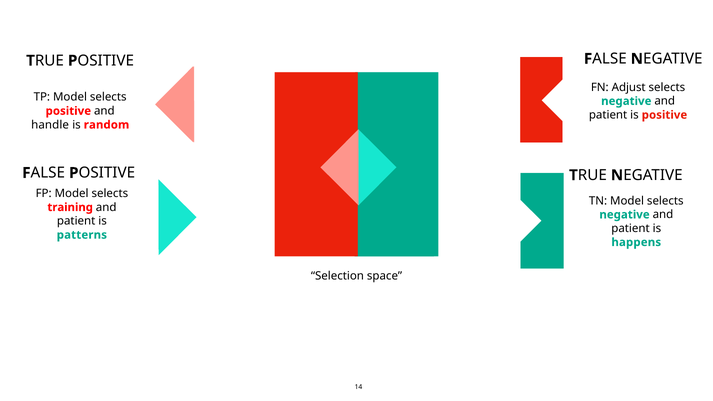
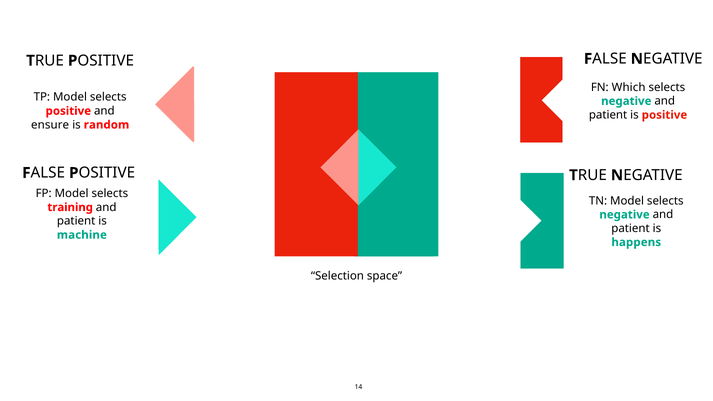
Adjust: Adjust -> Which (629, 87)
handle: handle -> ensure (50, 125)
patterns: patterns -> machine (82, 235)
